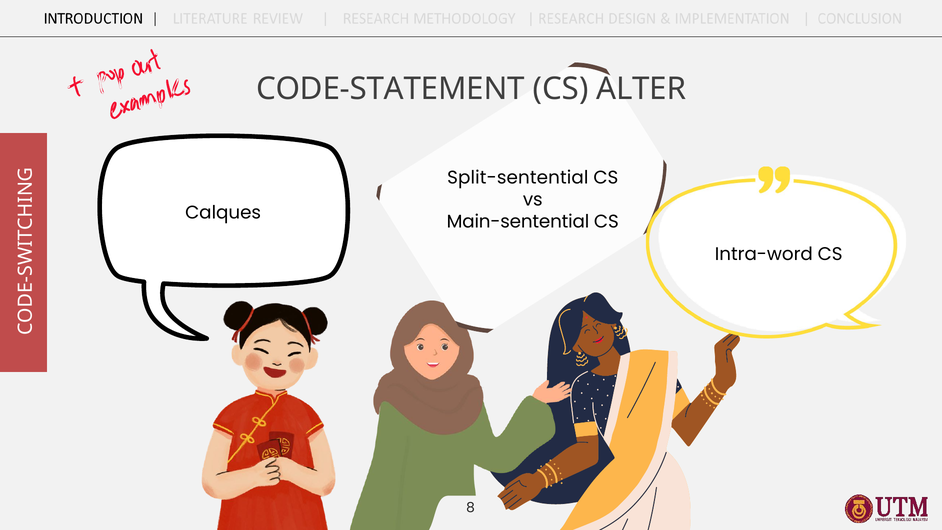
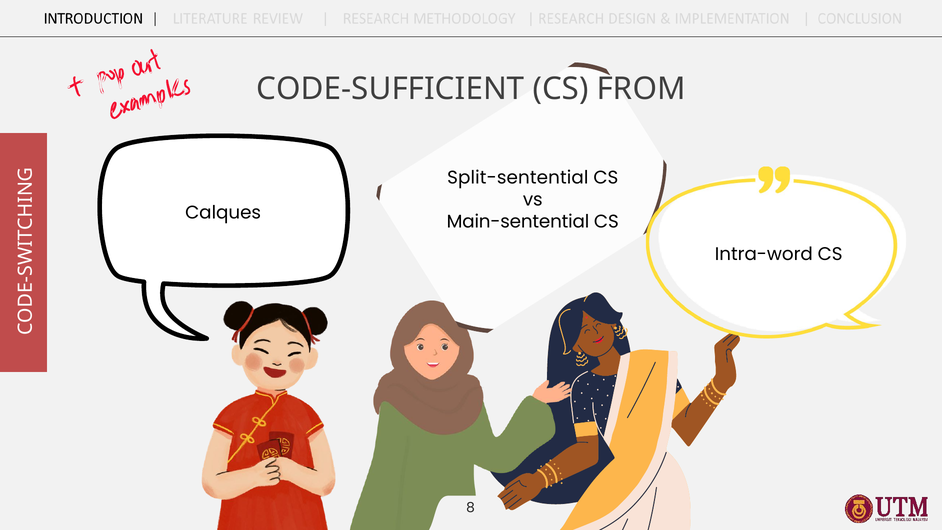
CODE-STATEMENT: CODE-STATEMENT -> CODE-SUFFICIENT (390, 89)
ALTER: ALTER -> FROM (641, 89)
